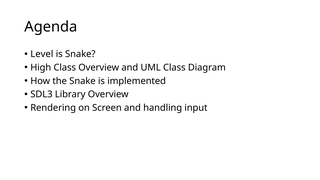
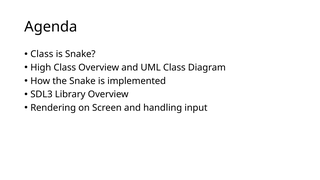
Level: Level -> Class (42, 54)
